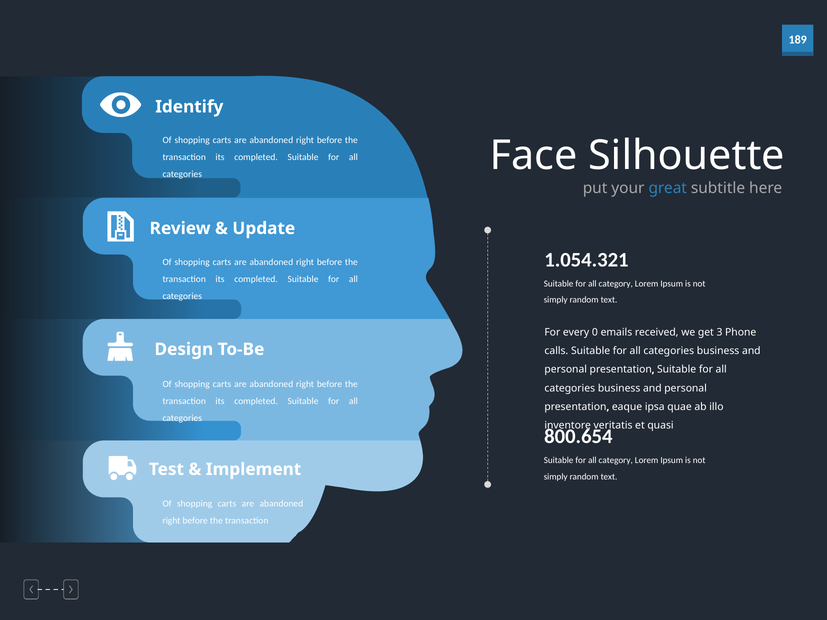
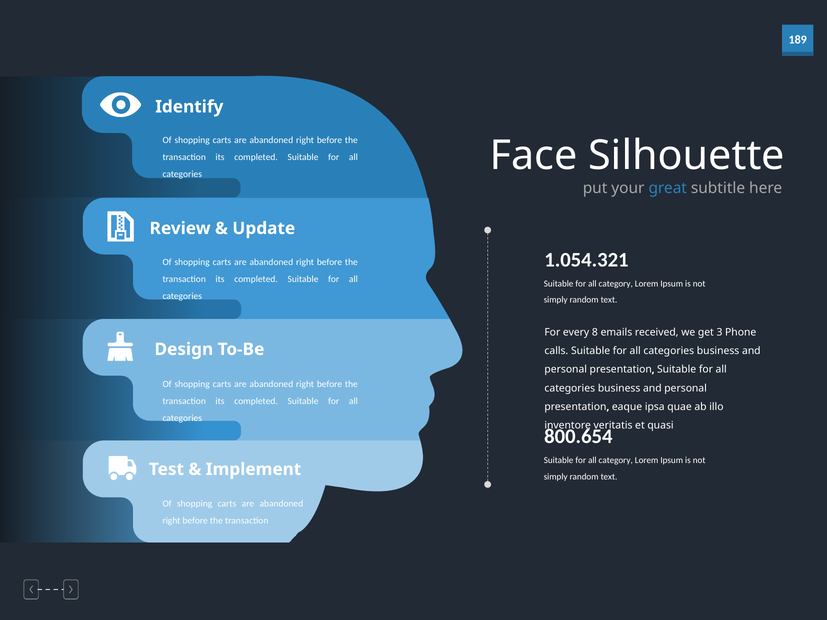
0: 0 -> 8 (595, 332)
